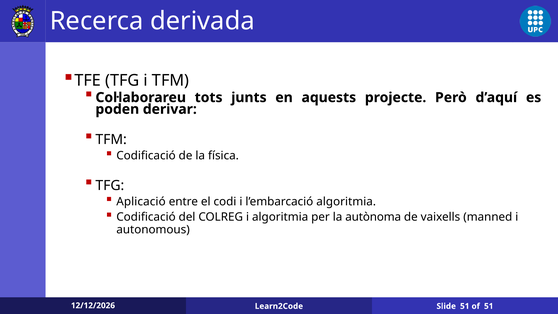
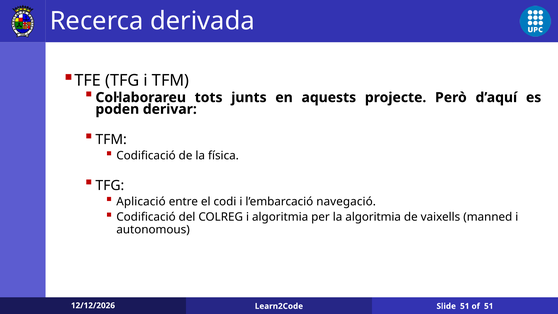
l’embarcació algoritmia: algoritmia -> navegació (346, 202)
la autònoma: autònoma -> algoritmia (373, 217)
